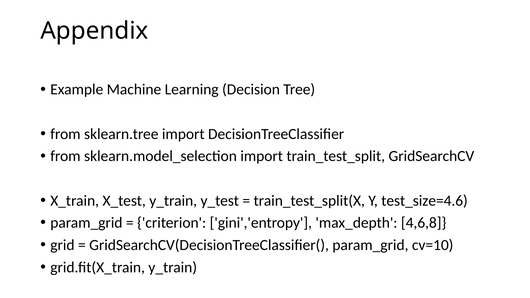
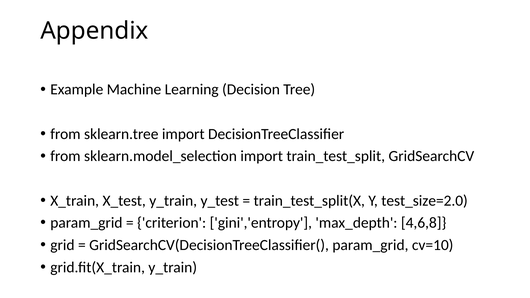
test_size=4.6: test_size=4.6 -> test_size=2.0 (425, 201)
